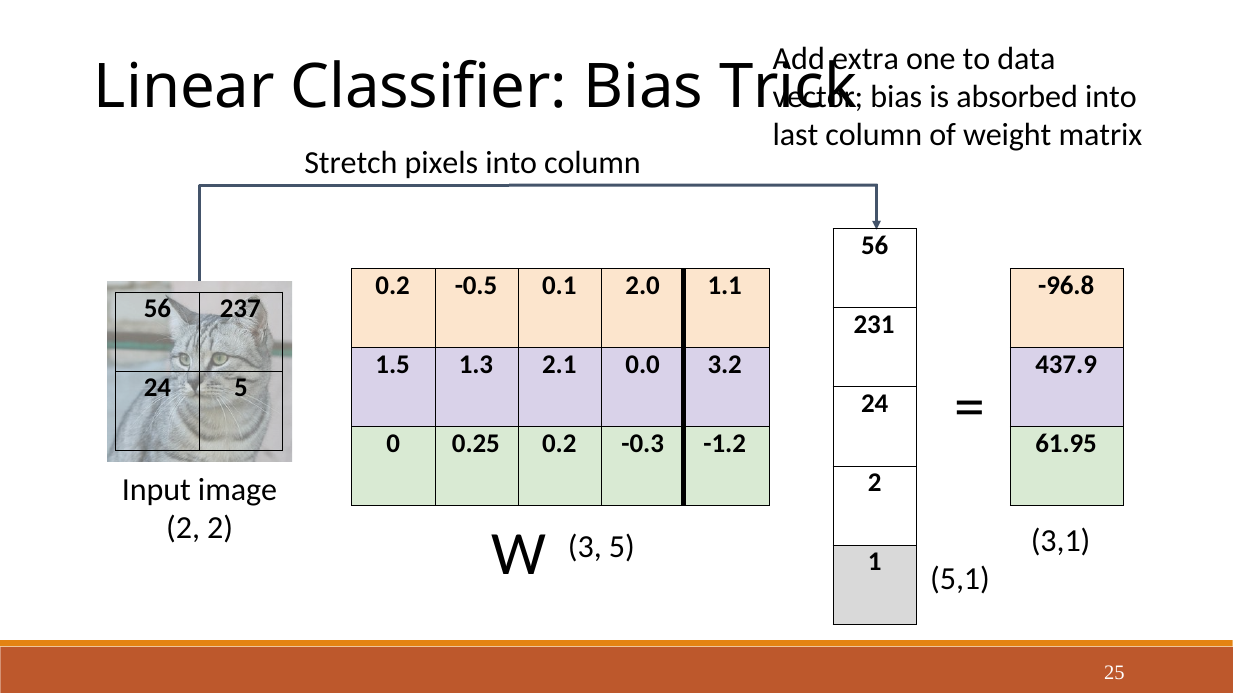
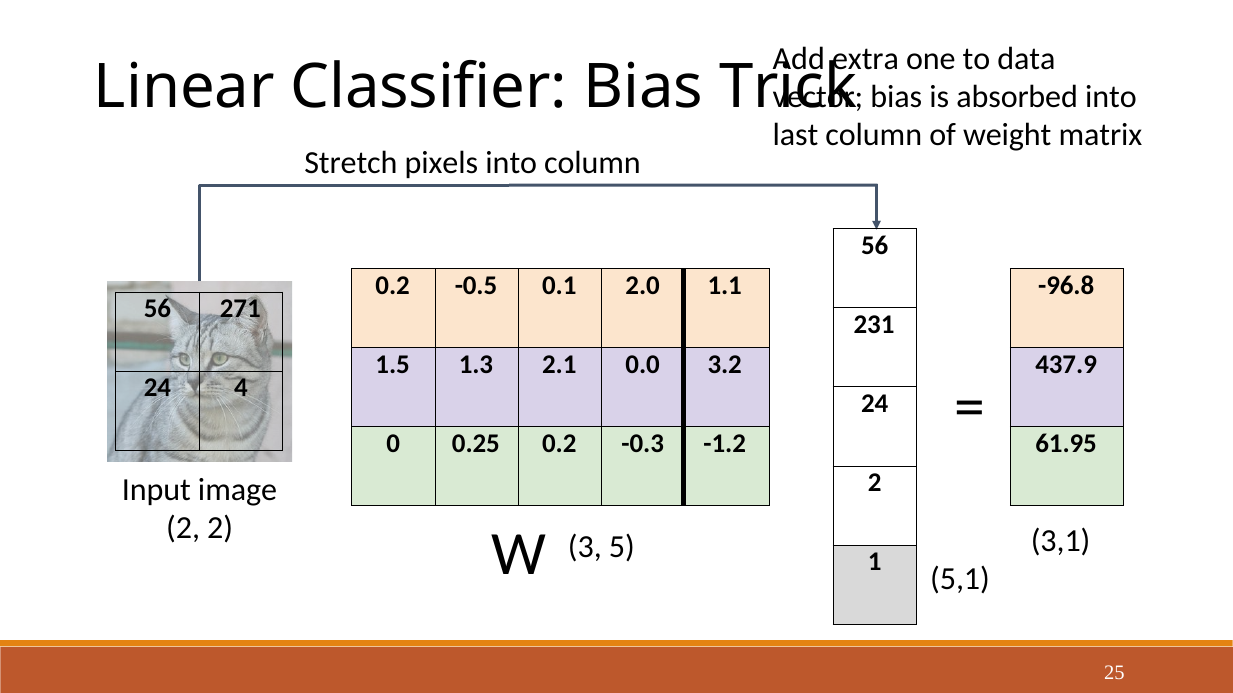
237: 237 -> 271 (240, 309)
24 5: 5 -> 4 (241, 388)
